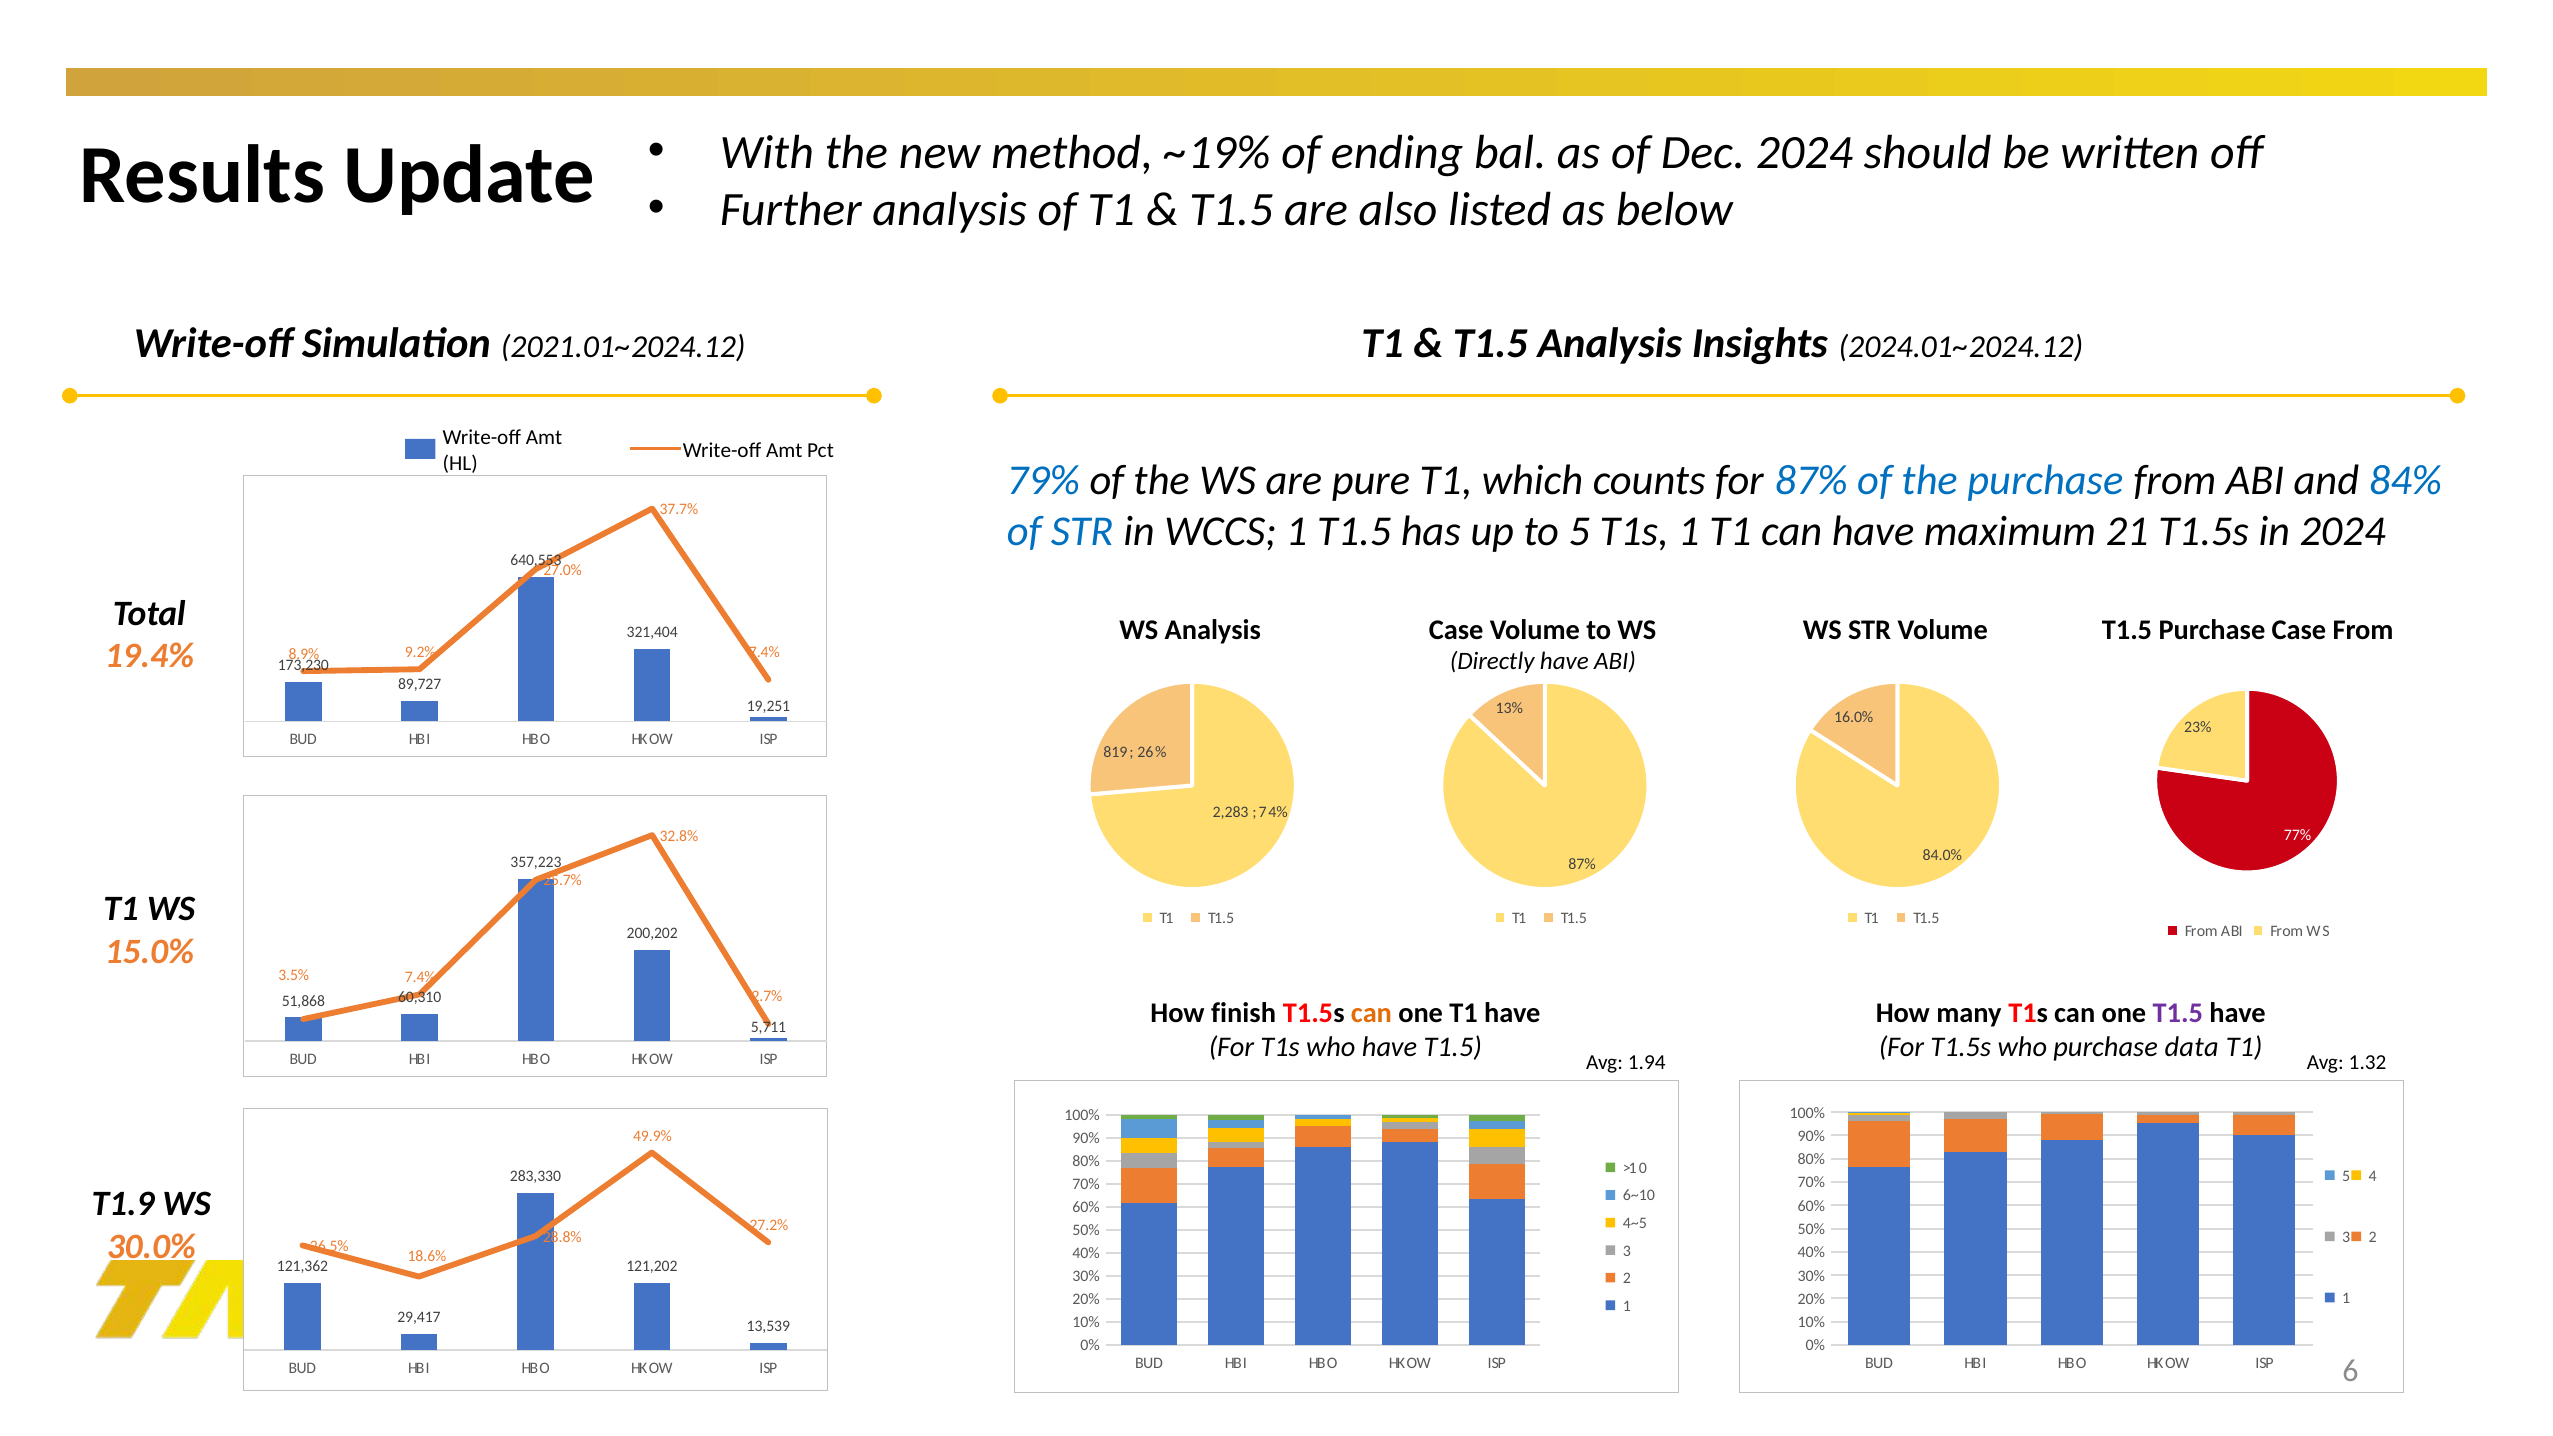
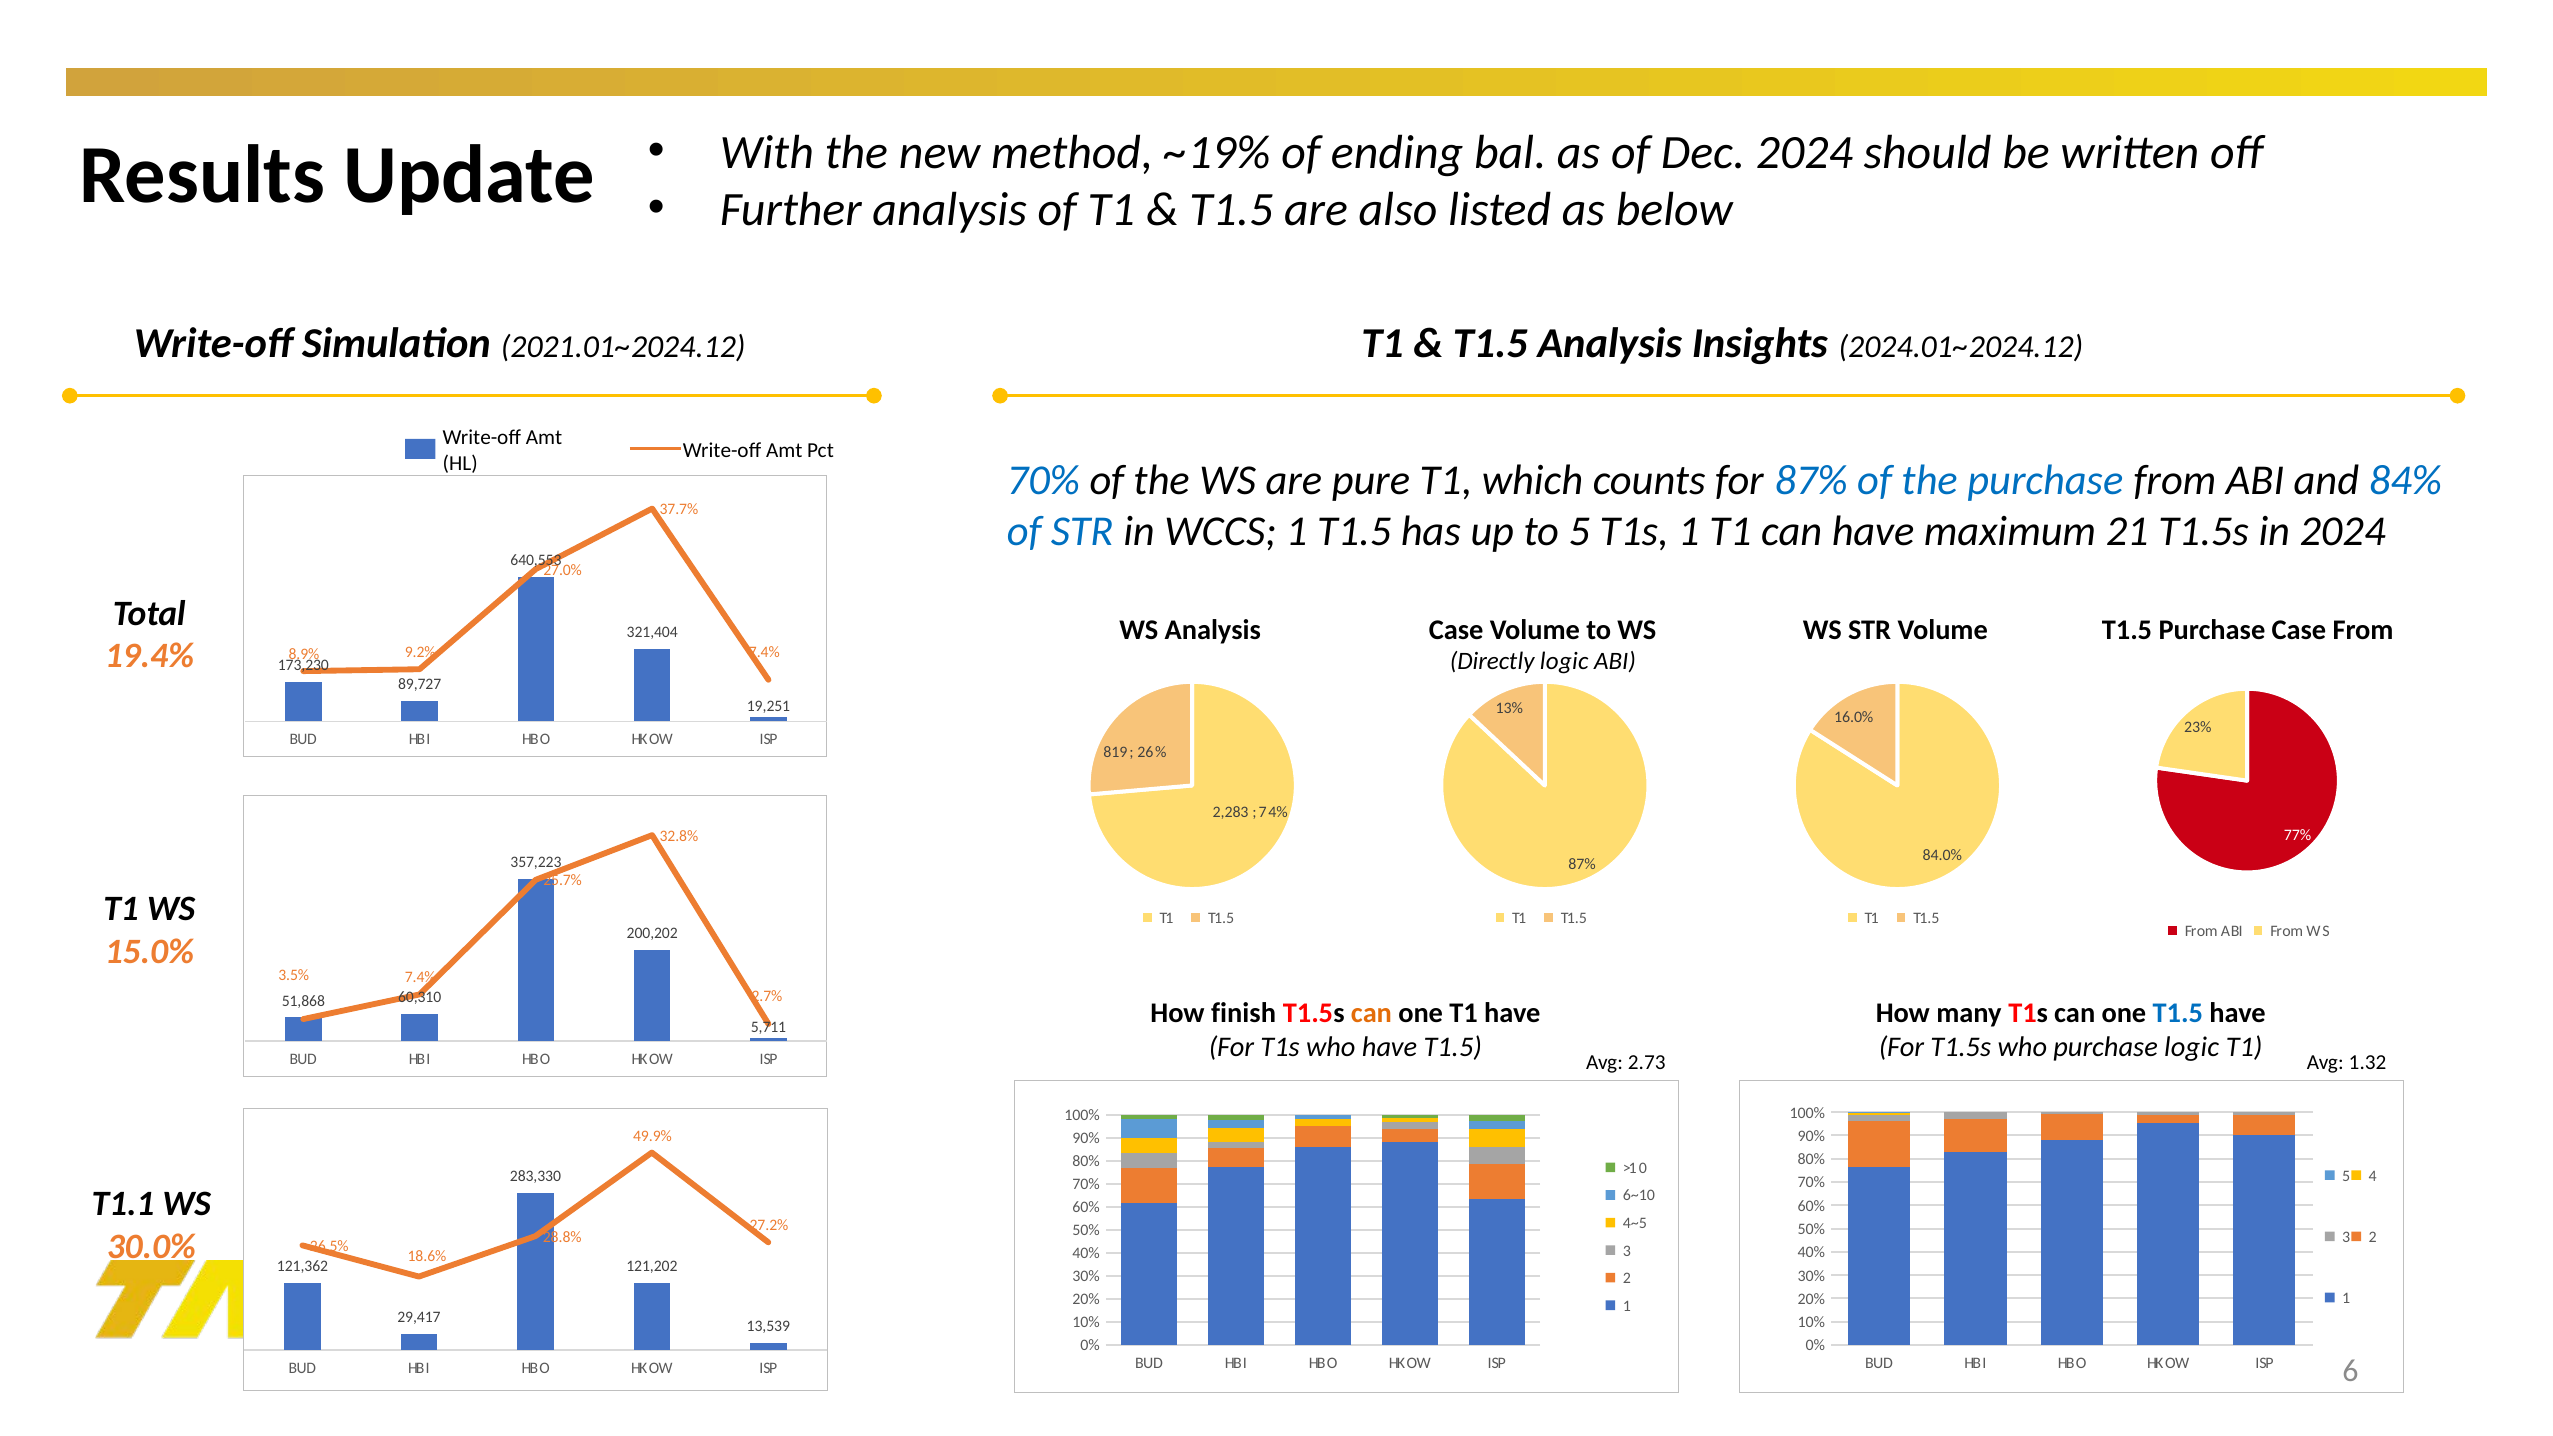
79%: 79% -> 70% (1043, 481)
Directly have: have -> logic (1564, 662)
T1.5 colour: purple -> blue (2178, 1013)
purchase data: data -> logic (2192, 1047)
1.94: 1.94 -> 2.73 (1647, 1063)
T1.9: T1.9 -> T1.1 (123, 1204)
